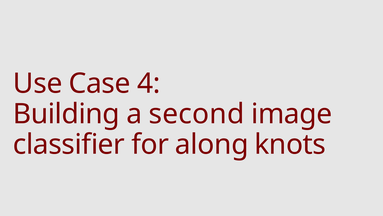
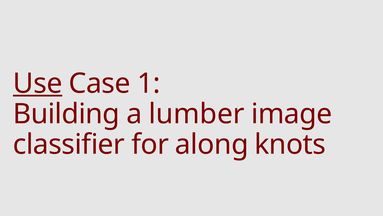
Use underline: none -> present (38, 83)
4: 4 -> 1 (149, 83)
second: second -> lumber (197, 114)
